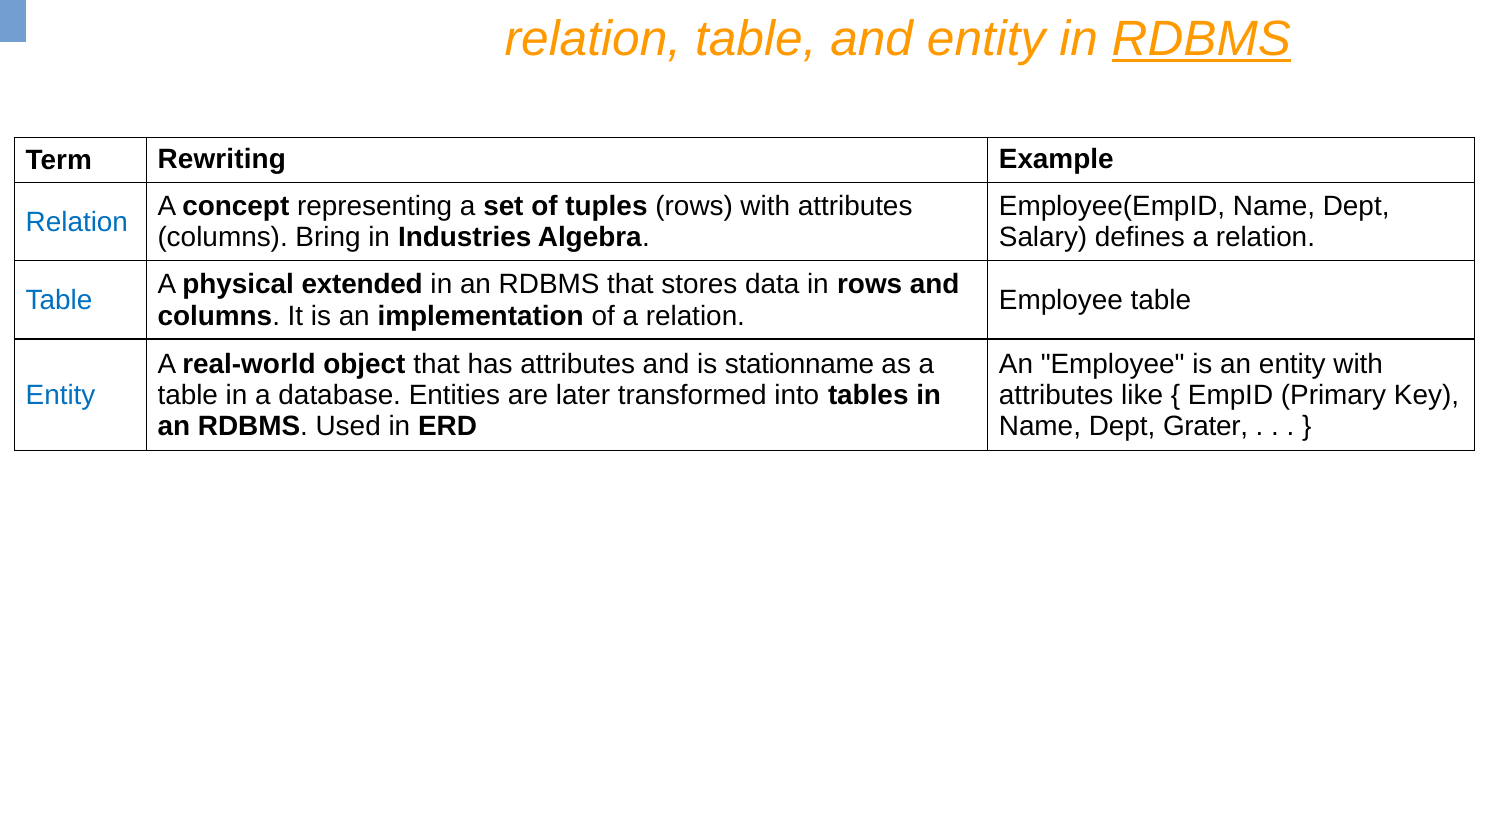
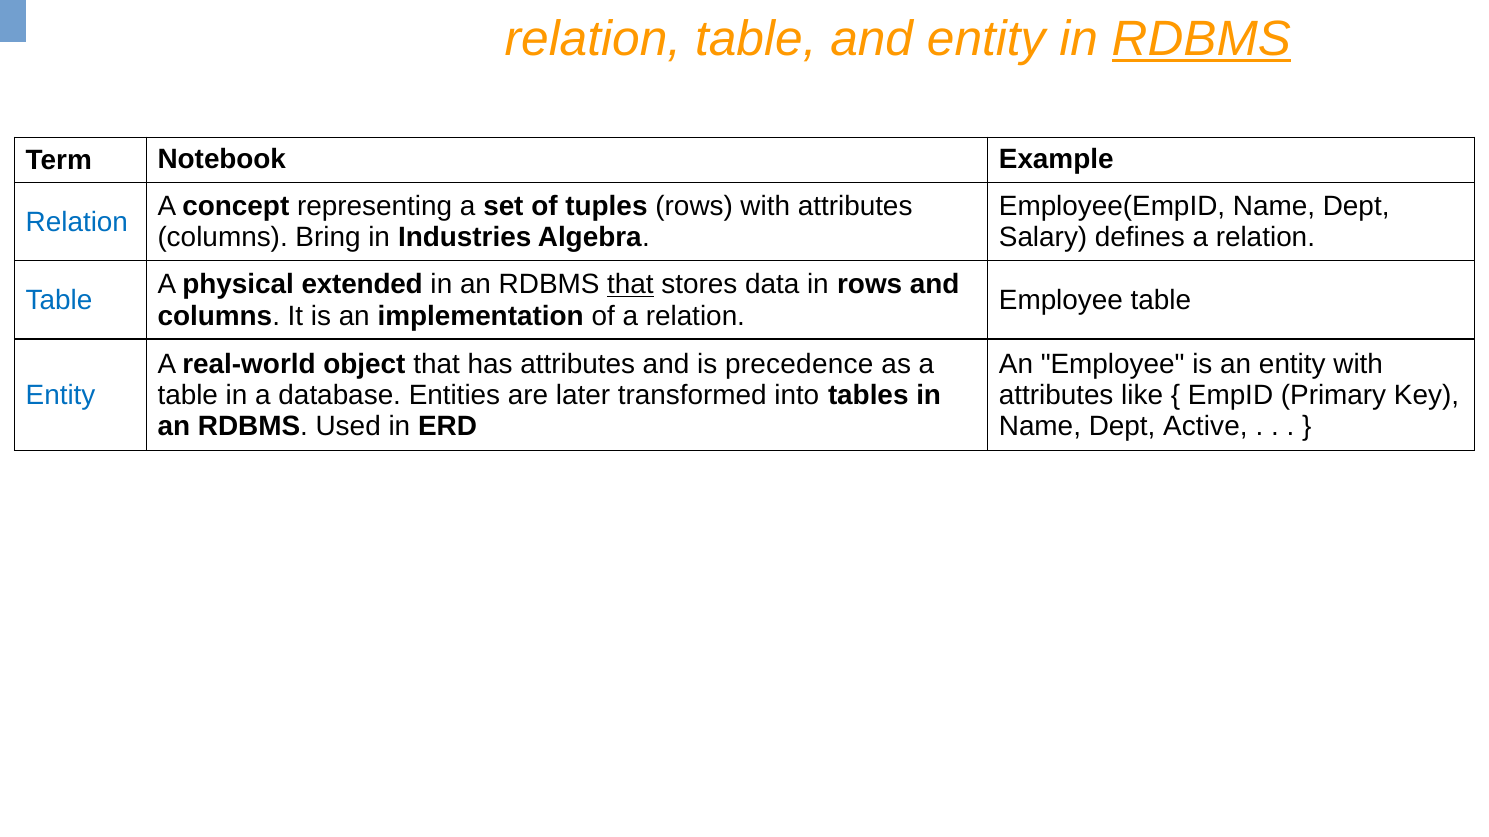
Rewriting: Rewriting -> Notebook (222, 159)
that underline: none -> present (630, 285)
stationname: stationname -> precedence (799, 364)
Grater: Grater -> Active (1205, 427)
